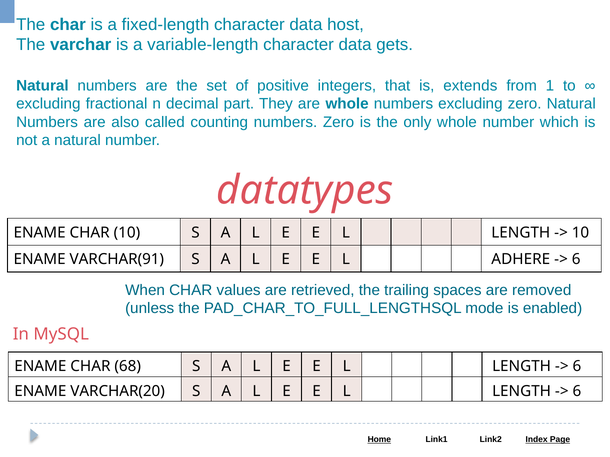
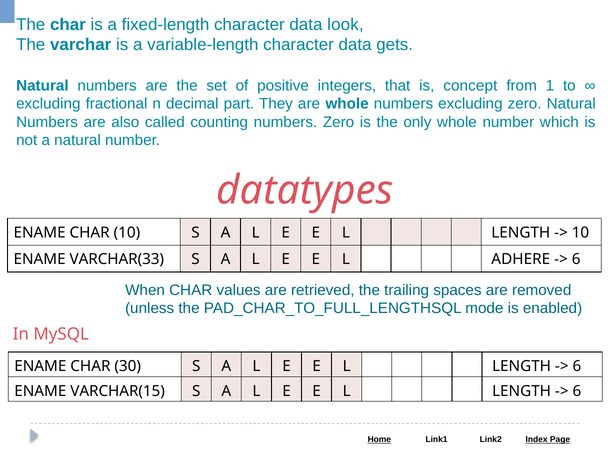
host: host -> look (345, 24)
extends: extends -> concept (470, 86)
VARCHAR(91: VARCHAR(91 -> VARCHAR(33 (117, 260)
68: 68 -> 30 (128, 367)
VARCHAR(20: VARCHAR(20 -> VARCHAR(15 (118, 391)
